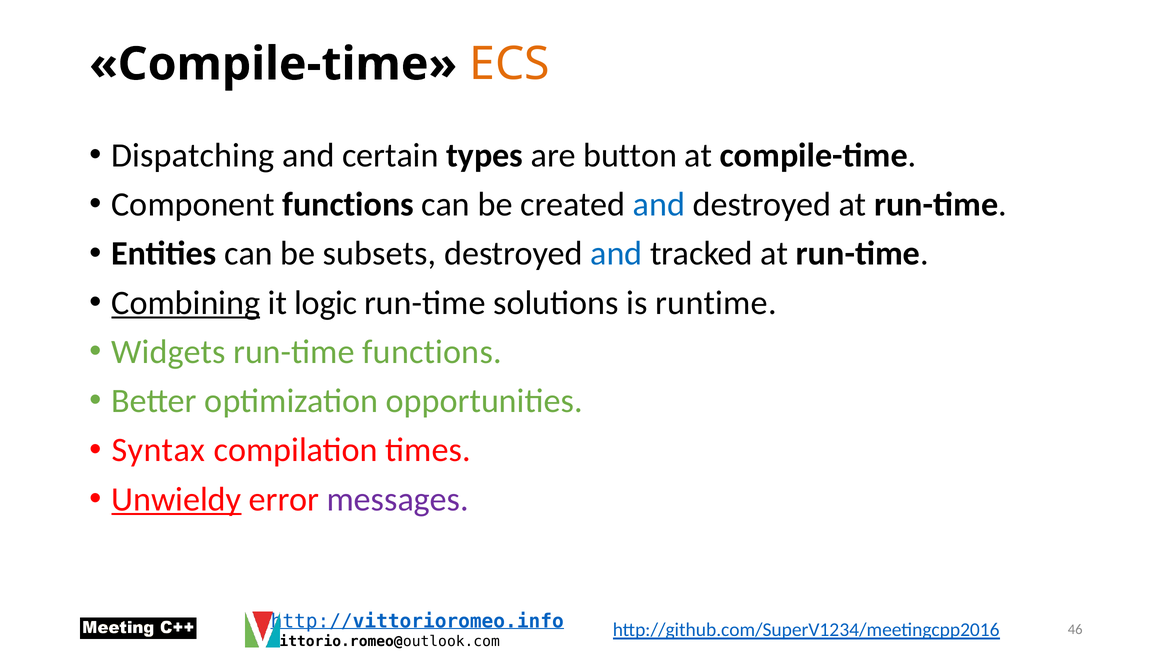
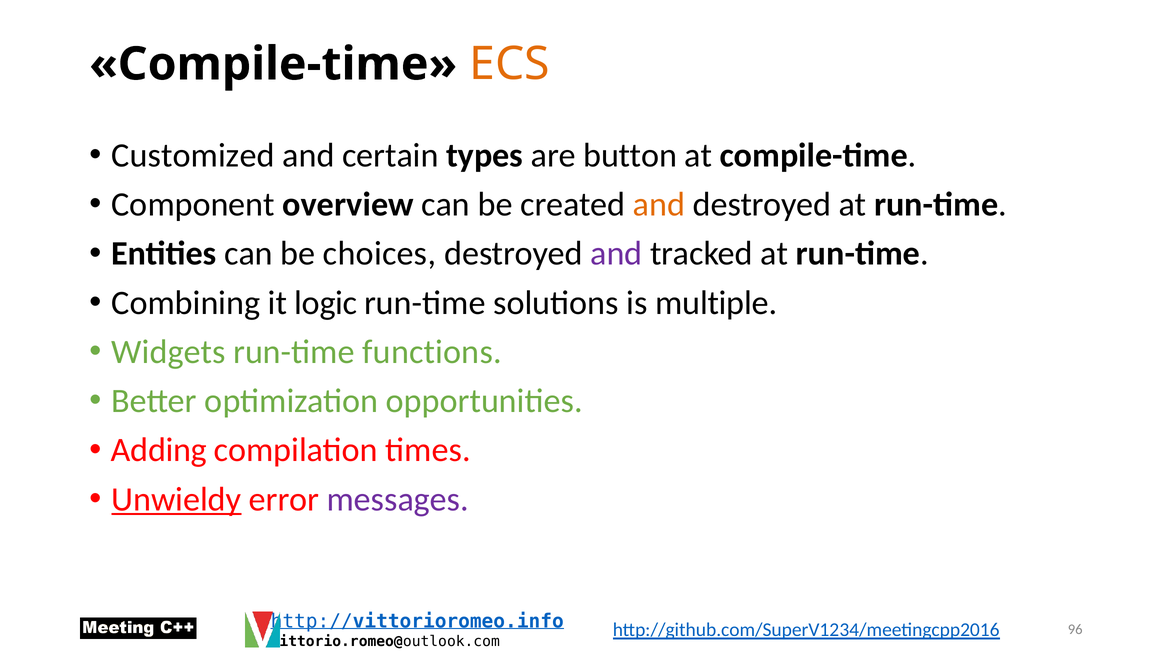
Dispatching: Dispatching -> Customized (193, 155)
Component functions: functions -> overview (348, 205)
and colour: blue -> orange (659, 205)
subsets: subsets -> choices (380, 254)
and colour: blue -> purple (616, 254)
Combining underline: present -> none (186, 303)
runtime: runtime -> multiple (716, 303)
Syntax: Syntax -> Adding (159, 450)
46: 46 -> 96 (1075, 629)
